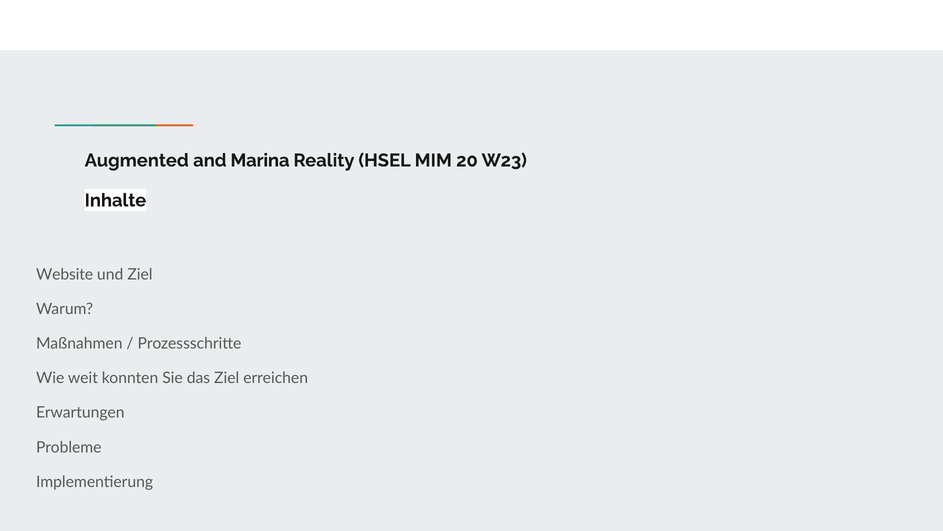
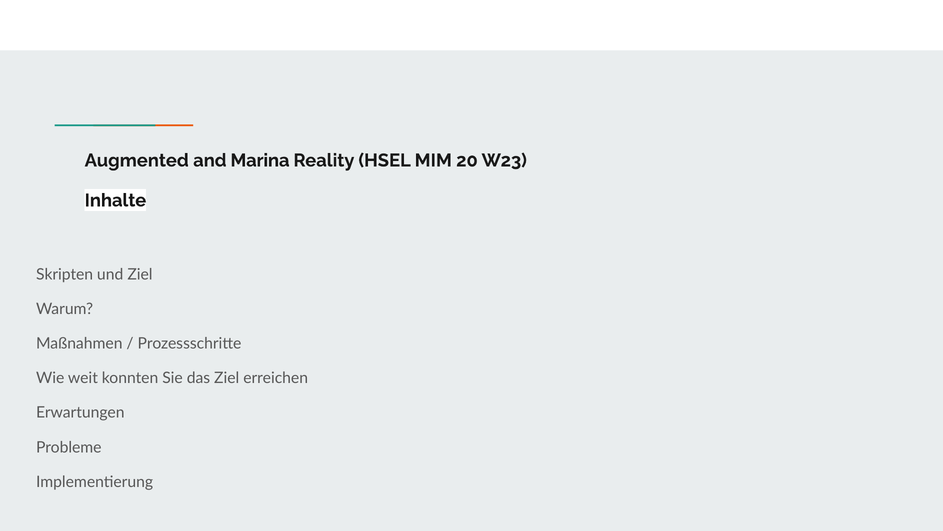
Website: Website -> Skripten (65, 274)
